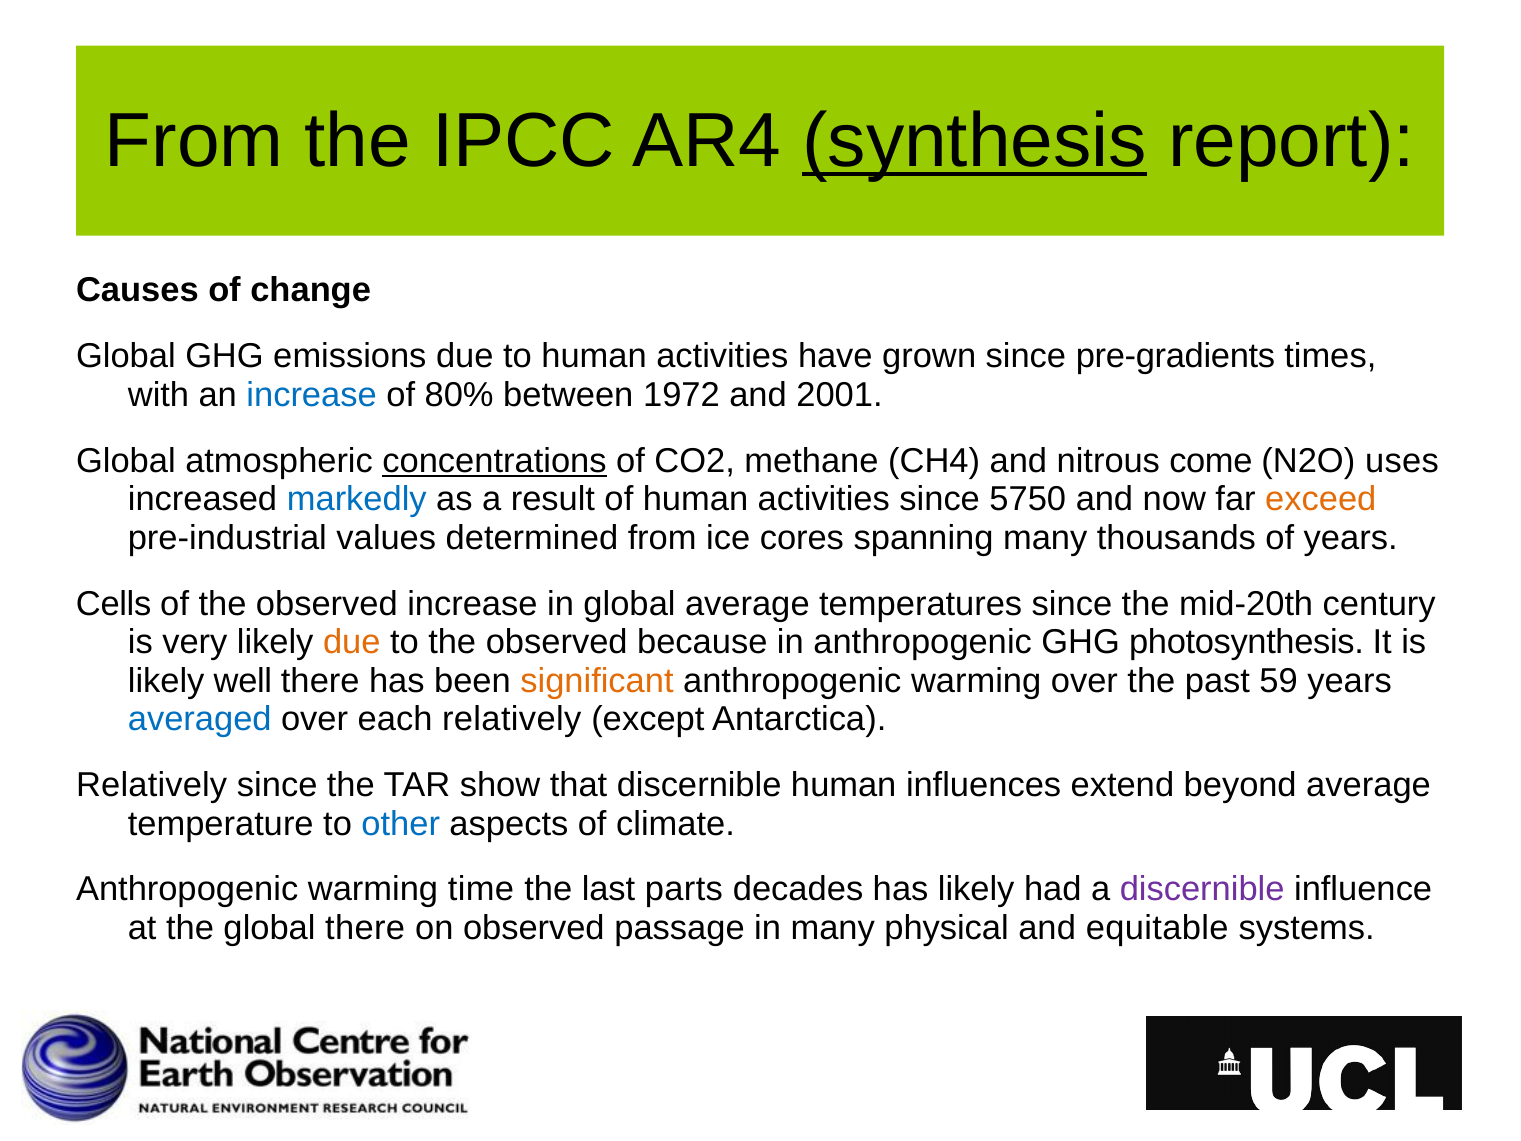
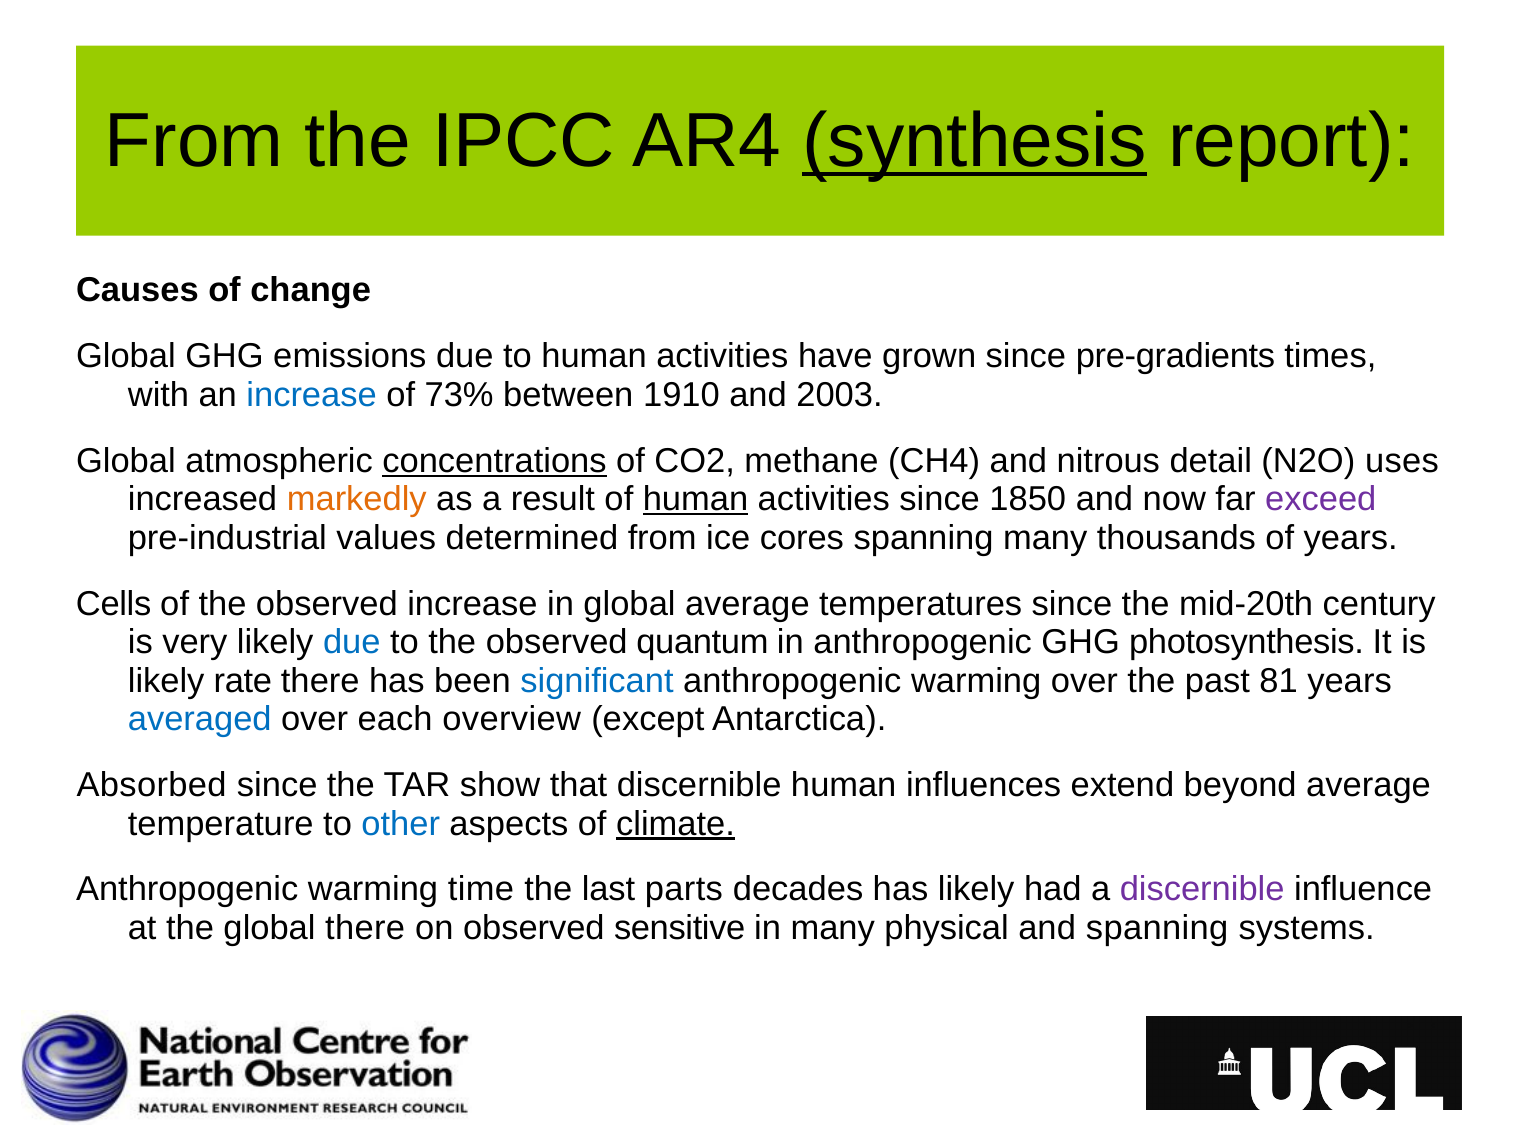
80%: 80% -> 73% (459, 395)
1972: 1972 -> 1910 (681, 395)
2001: 2001 -> 2003 (840, 395)
come: come -> detail (1211, 461)
markedly colour: blue -> orange (357, 499)
human underline: none -> present (696, 499)
5750: 5750 -> 1850 (1028, 499)
exceed colour: orange -> purple (1321, 499)
due colour: orange -> blue (352, 642)
because: because -> quantum (702, 642)
well: well -> rate (243, 681)
significant colour: orange -> blue (597, 681)
59: 59 -> 81 (1279, 681)
each relatively: relatively -> overview (512, 719)
Relatively: Relatively -> Absorbed (152, 785)
climate underline: none -> present (676, 823)
passage: passage -> sensitive (680, 928)
and equitable: equitable -> spanning (1157, 928)
